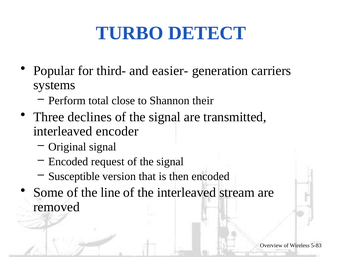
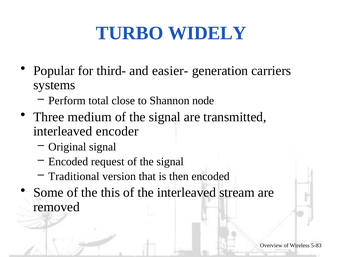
DETECT: DETECT -> WIDELY (207, 33)
their: their -> node (203, 100)
declines: declines -> medium (90, 117)
Susceptible: Susceptible -> Traditional (74, 176)
line: line -> this (110, 192)
